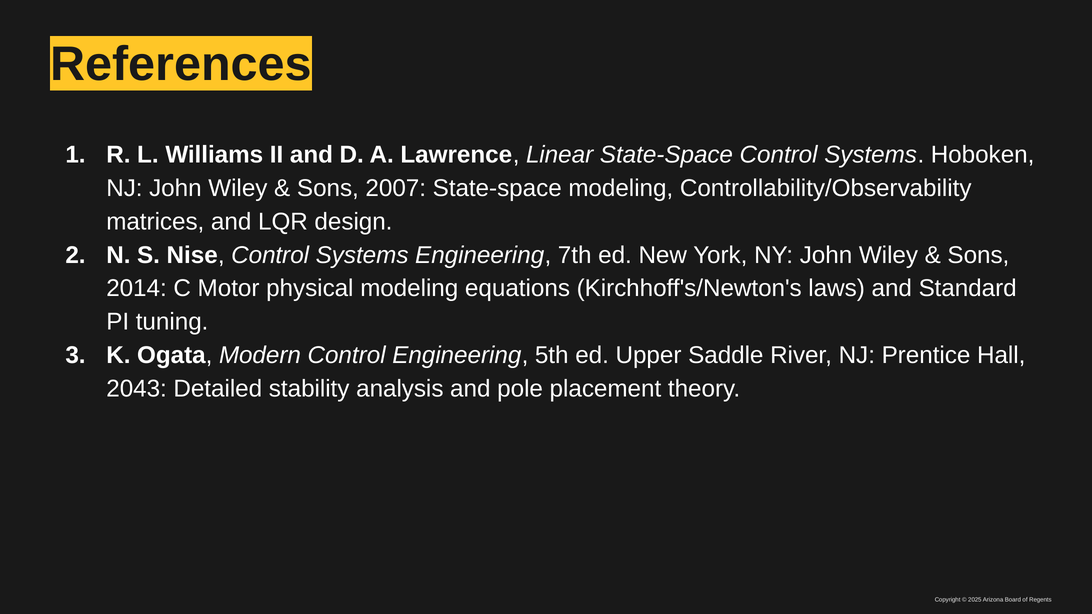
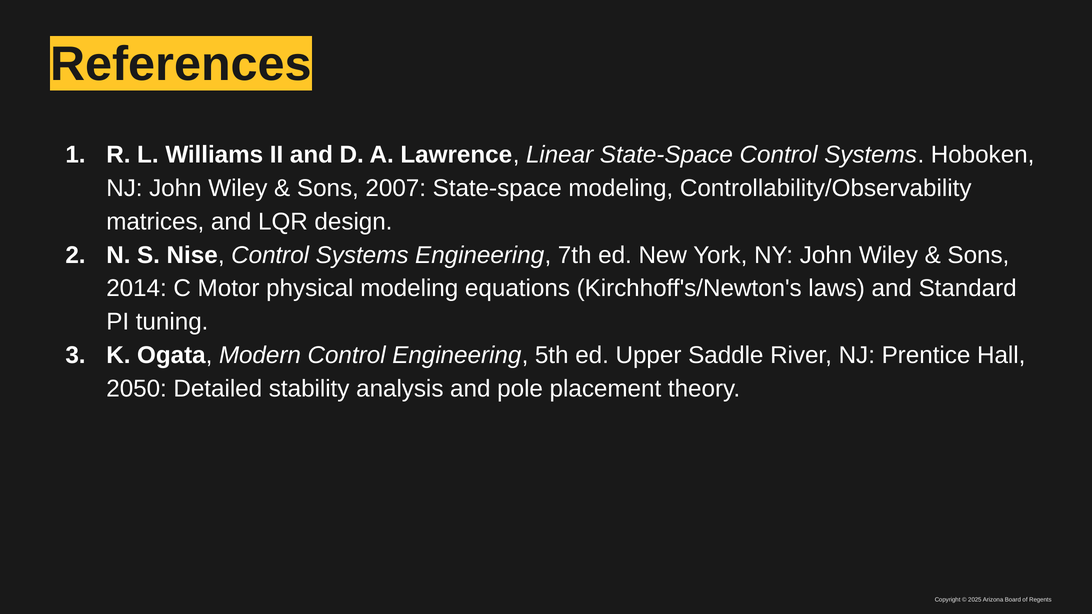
2043: 2043 -> 2050 (137, 389)
